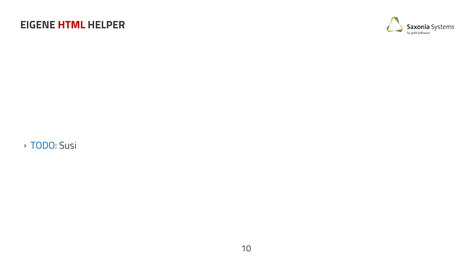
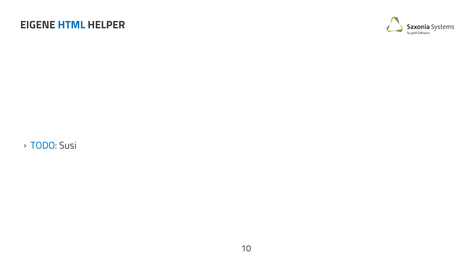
HTML colour: red -> blue (72, 25)
